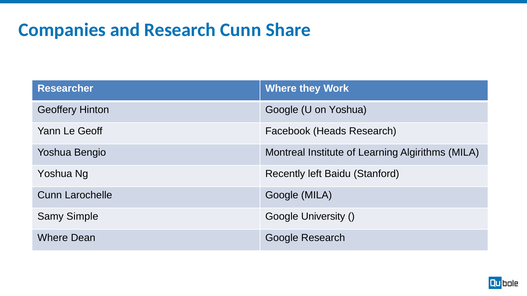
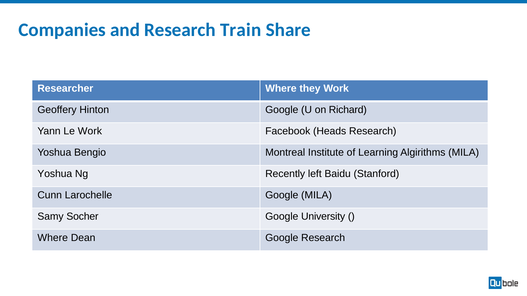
Research Cunn: Cunn -> Train (241, 30)
on Yoshua: Yoshua -> Richard (348, 110)
Le Geoff: Geoff -> Work (90, 131)
Simple: Simple -> Socher (82, 217)
